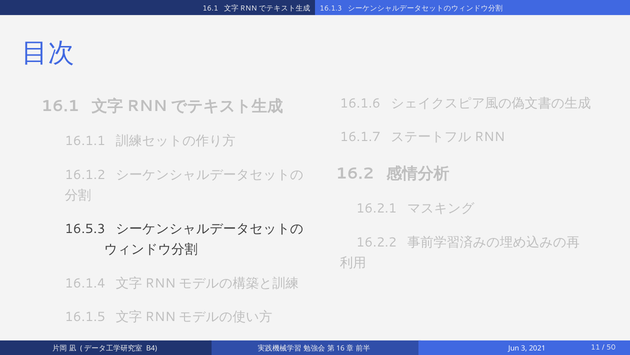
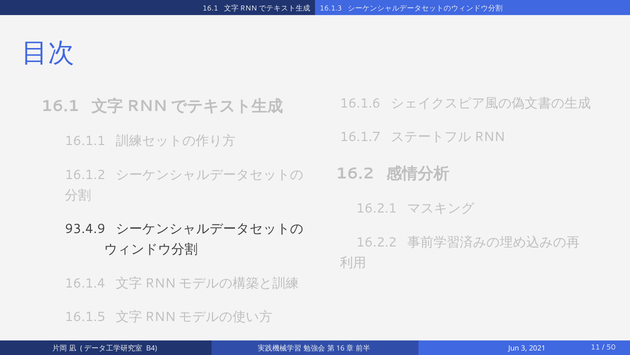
16.5.3: 16.5.3 -> 93.4.9 (85, 229)
